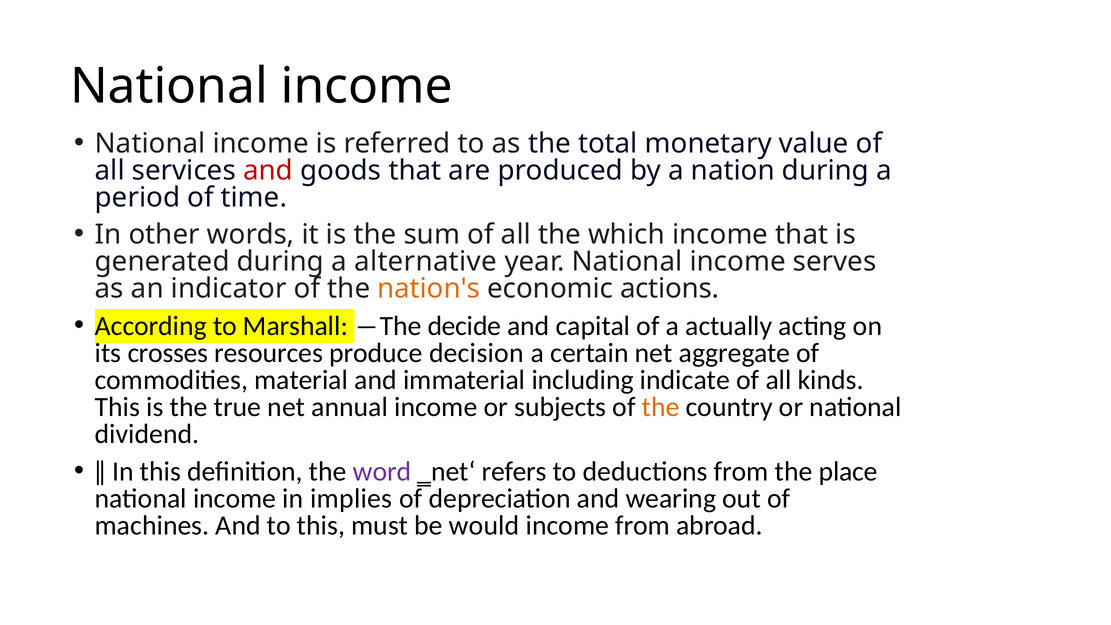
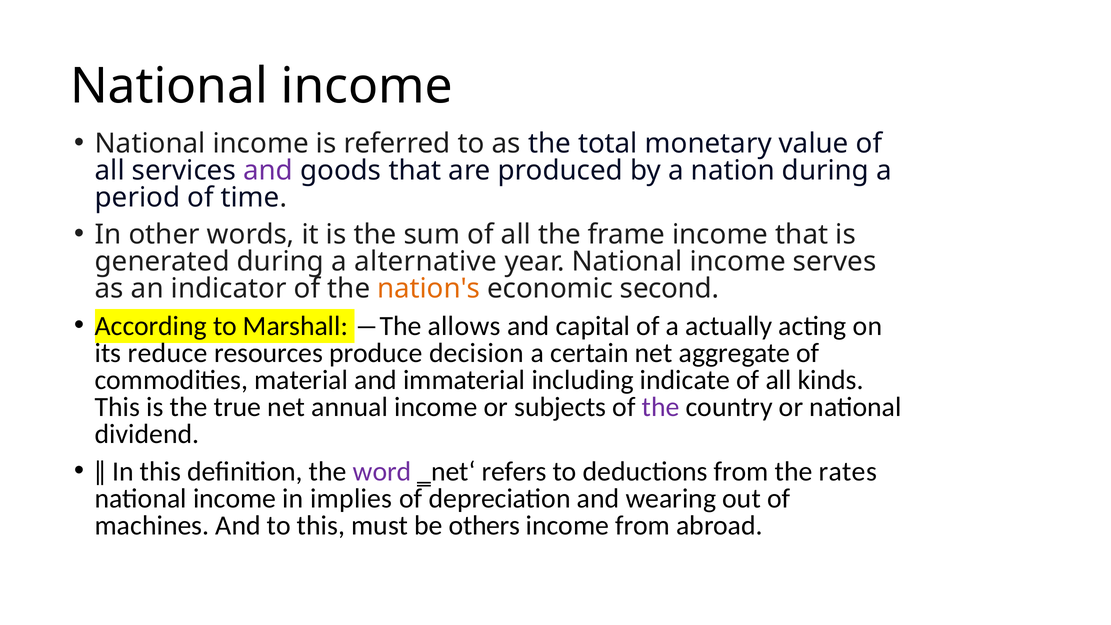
and colour: red -> purple (268, 170)
which: which -> frame (627, 235)
actions: actions -> second (670, 289)
decide: decide -> allows (464, 326)
crosses: crosses -> reduce (168, 353)
the colour: orange -> purple (661, 407)
place: place -> rates (848, 472)
would: would -> others (484, 526)
